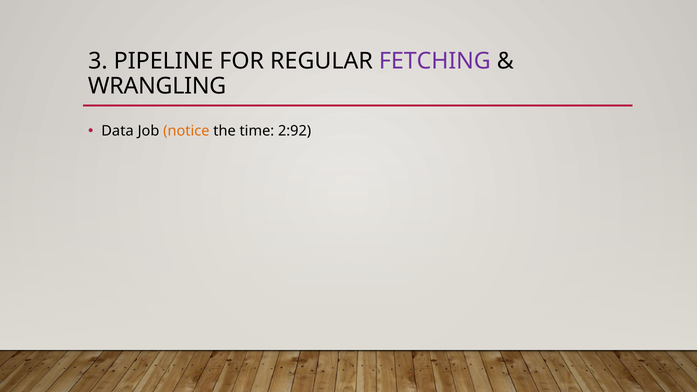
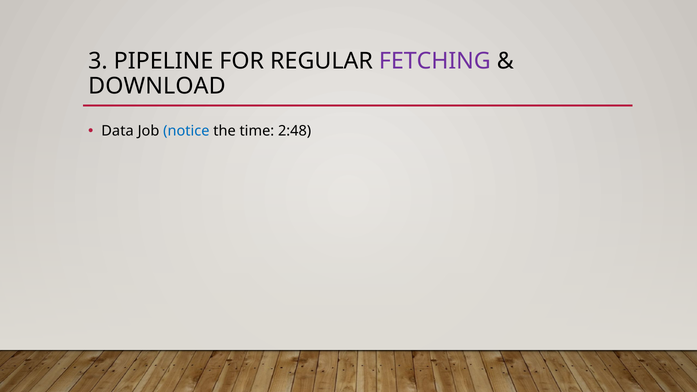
WRANGLING: WRANGLING -> DOWNLOAD (157, 86)
notice colour: orange -> blue (186, 131)
2:92: 2:92 -> 2:48 (295, 131)
